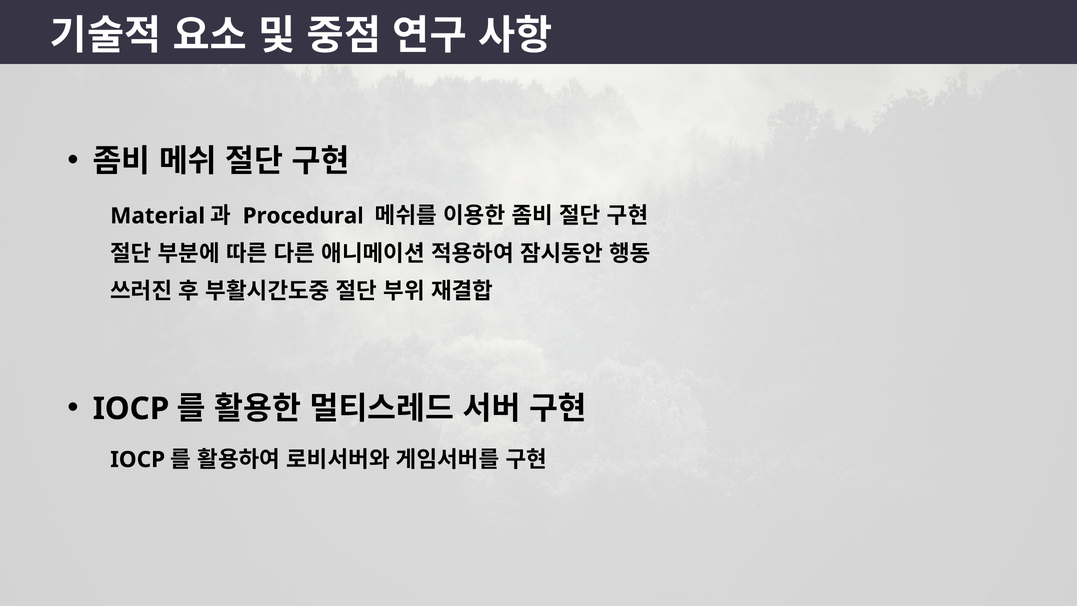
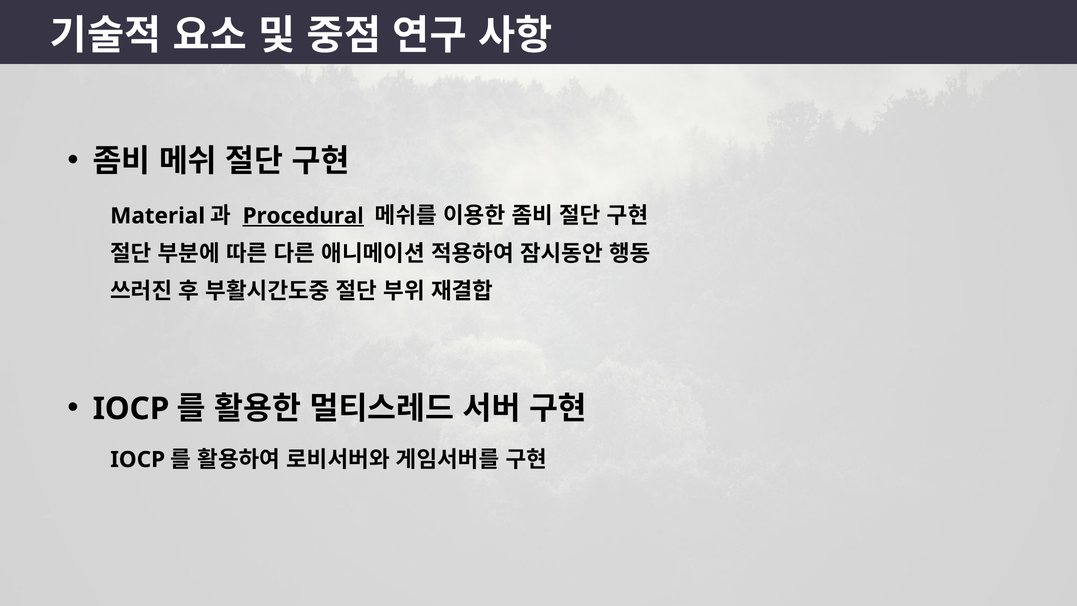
Procedural underline: none -> present (303, 216)
